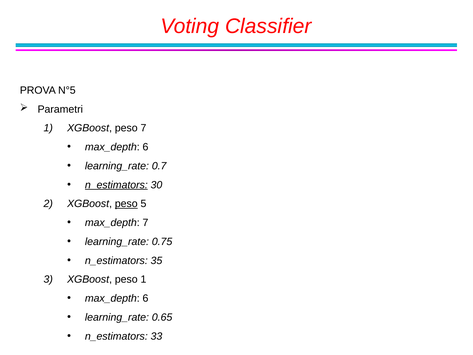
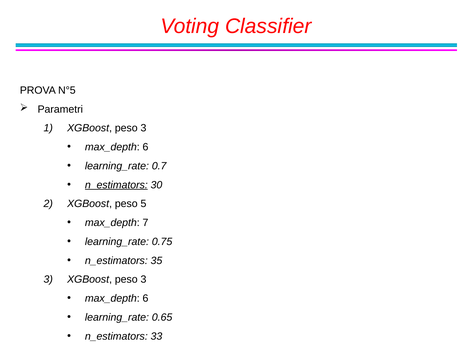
7: 7 -> 3 (143, 128)
peso underline: present -> none (126, 204)
1: 1 -> 3 (143, 279)
